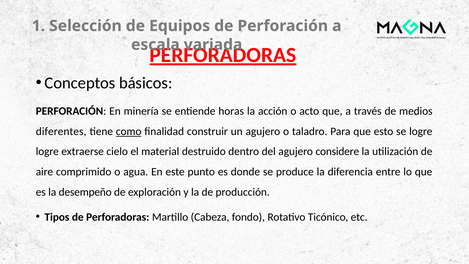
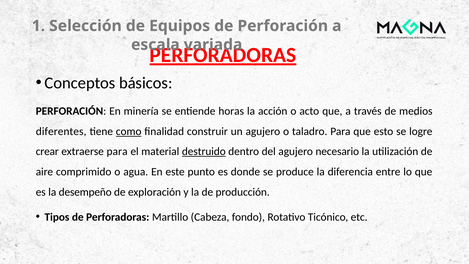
logre: logre -> crear (47, 151)
extraerse cielo: cielo -> para (117, 151)
destruido underline: none -> present (204, 151)
considere: considere -> necesario (337, 151)
